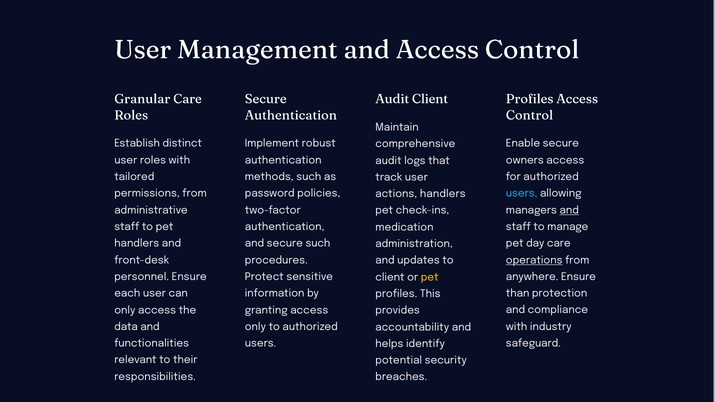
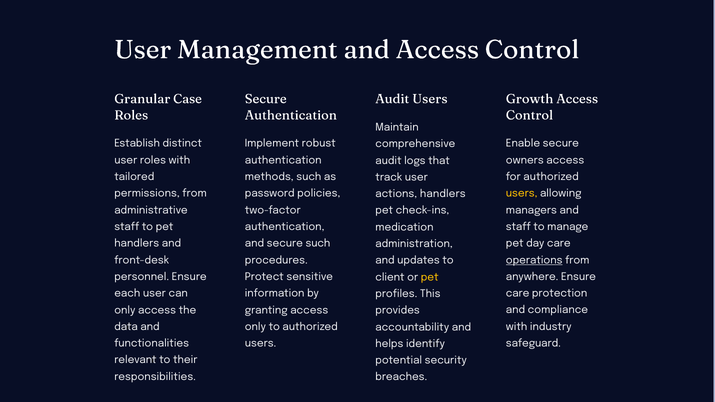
Granular Care: Care -> Case (187, 99)
Audit Client: Client -> Users (430, 99)
Profiles: Profiles -> Growth (530, 99)
users colour: light blue -> yellow (522, 194)
and underline: present -> none (569, 210)
than: than -> care (518, 294)
